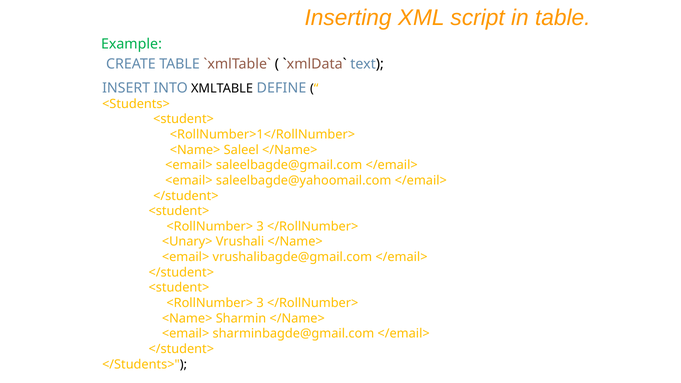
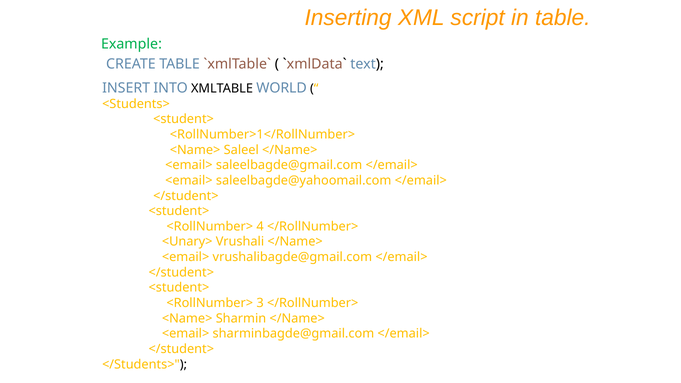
DEFINE: DEFINE -> WORLD (282, 88)
3: 3 -> 4 (260, 226)
